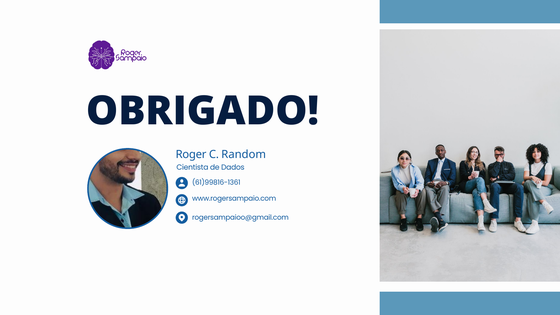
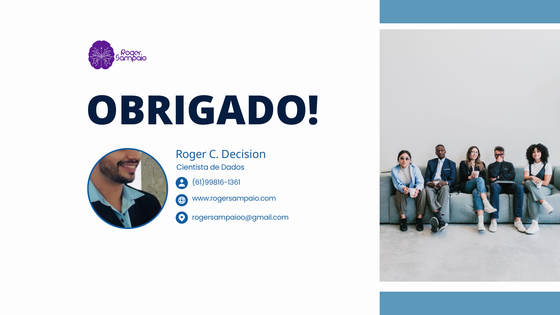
Random: Random -> Decision (244, 154)
